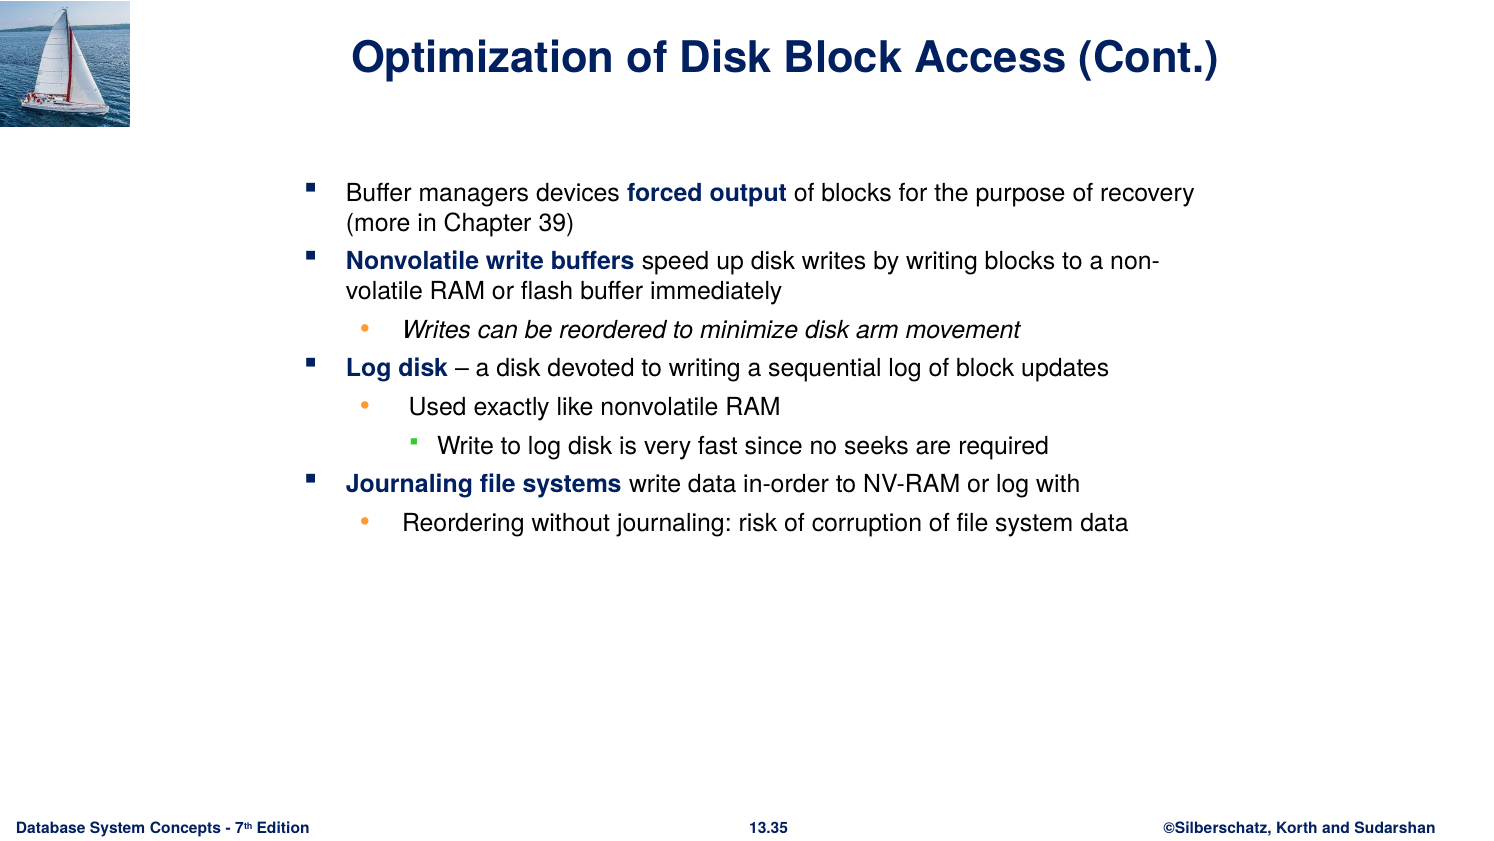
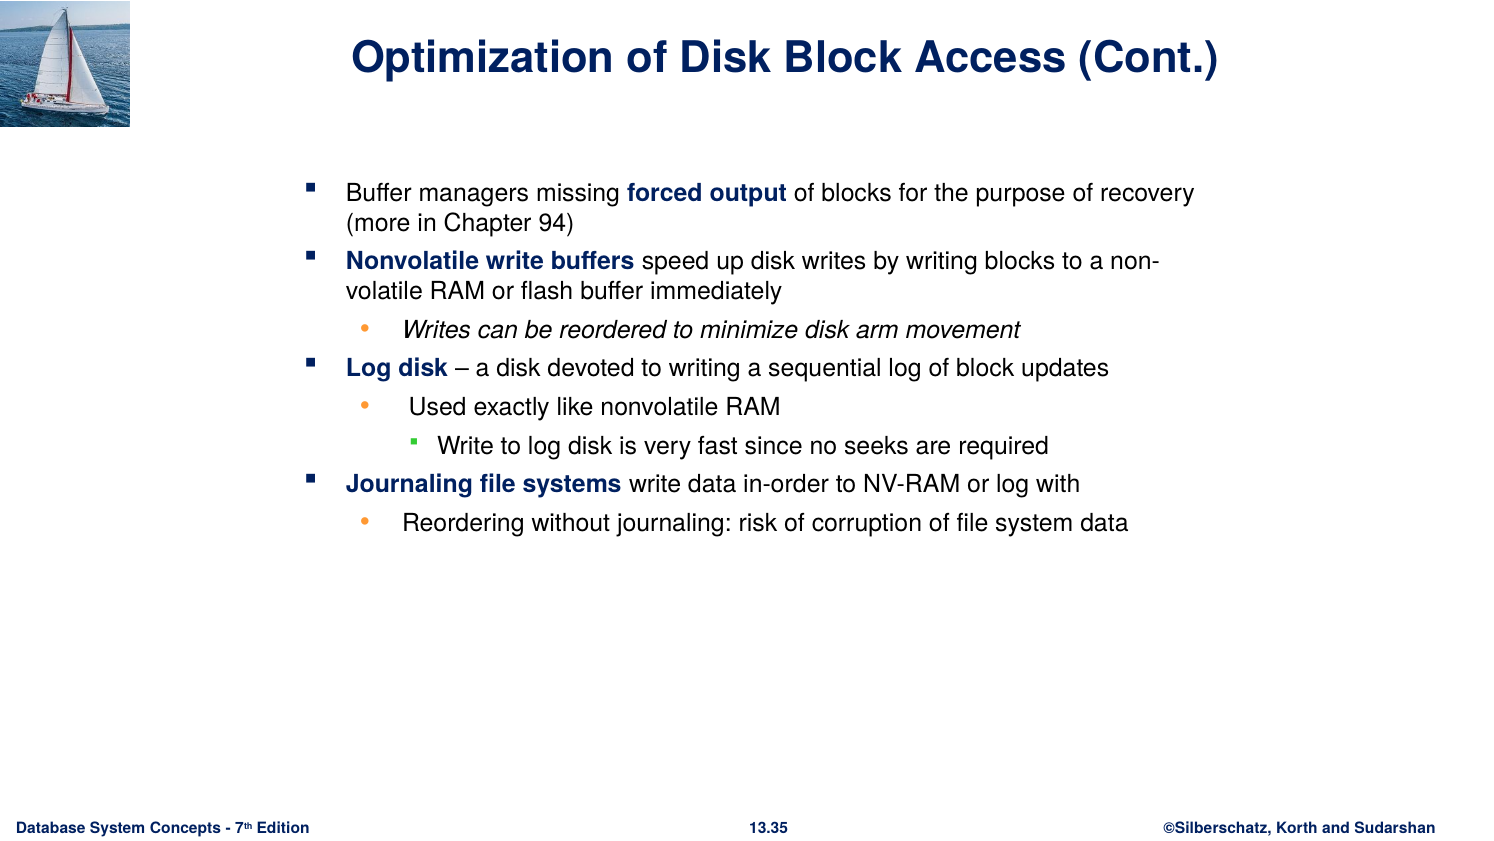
devices: devices -> missing (578, 193)
39: 39 -> 94 (557, 223)
